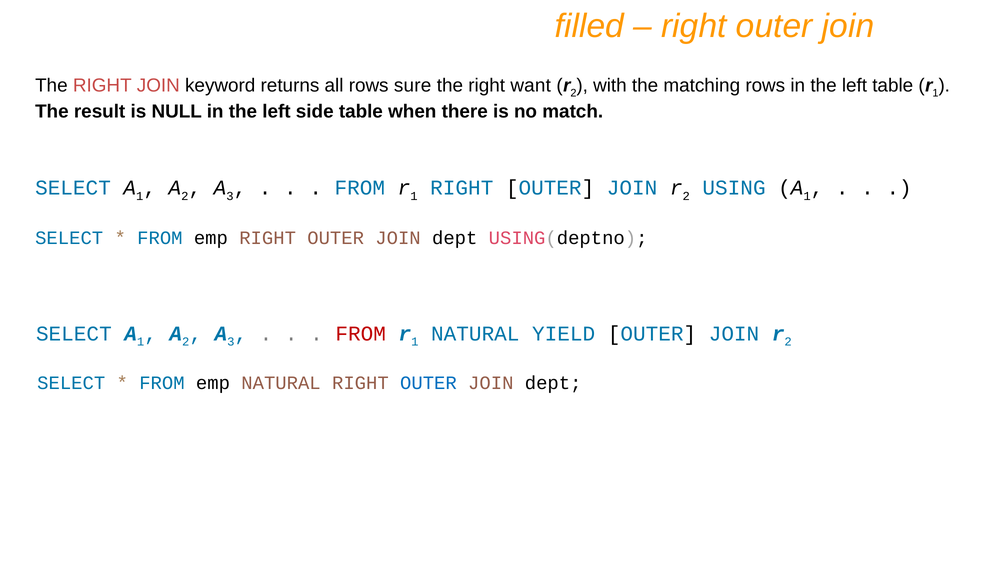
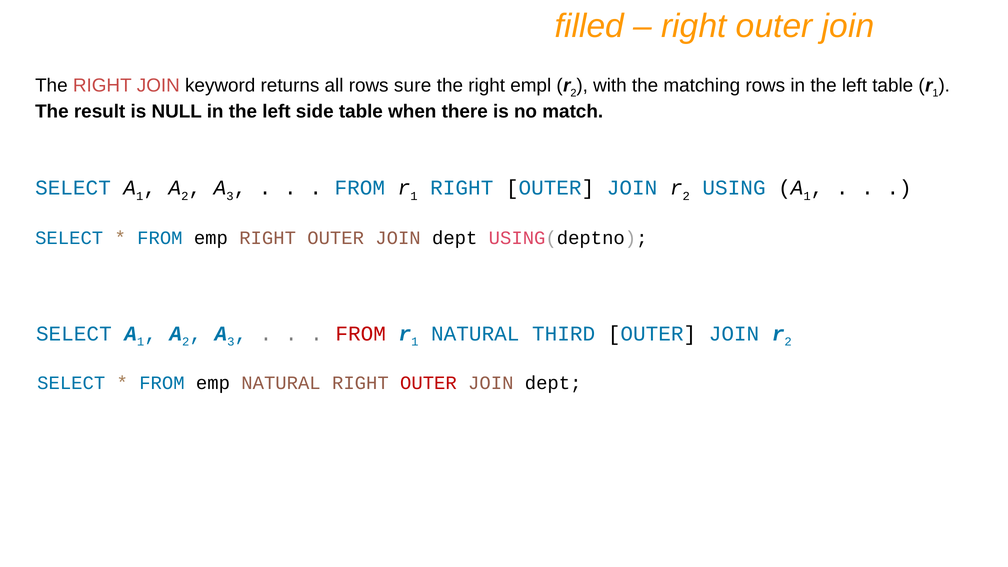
want: want -> empl (531, 86)
YIELD: YIELD -> THIRD (564, 334)
OUTER colour: blue -> red (428, 383)
